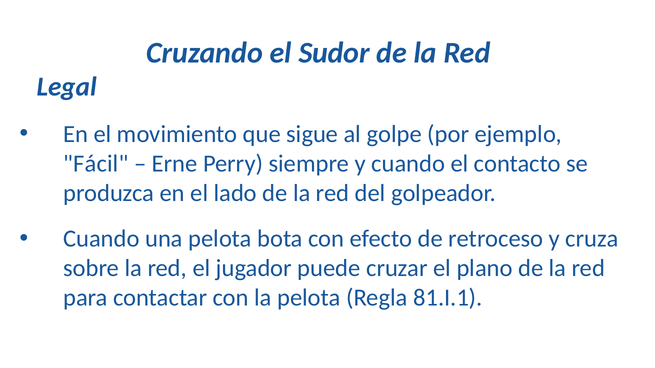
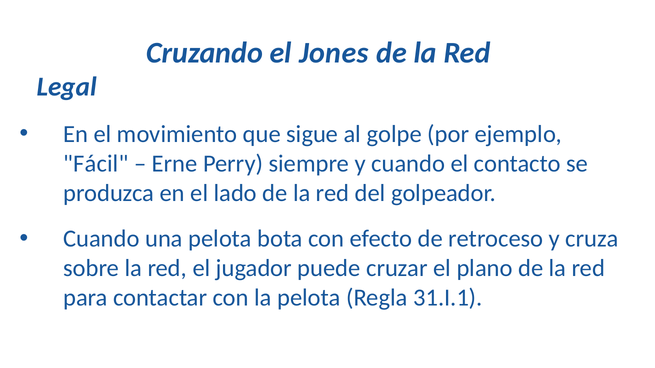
Sudor: Sudor -> Jones (334, 53)
81.I.1: 81.I.1 -> 31.I.1 (448, 298)
